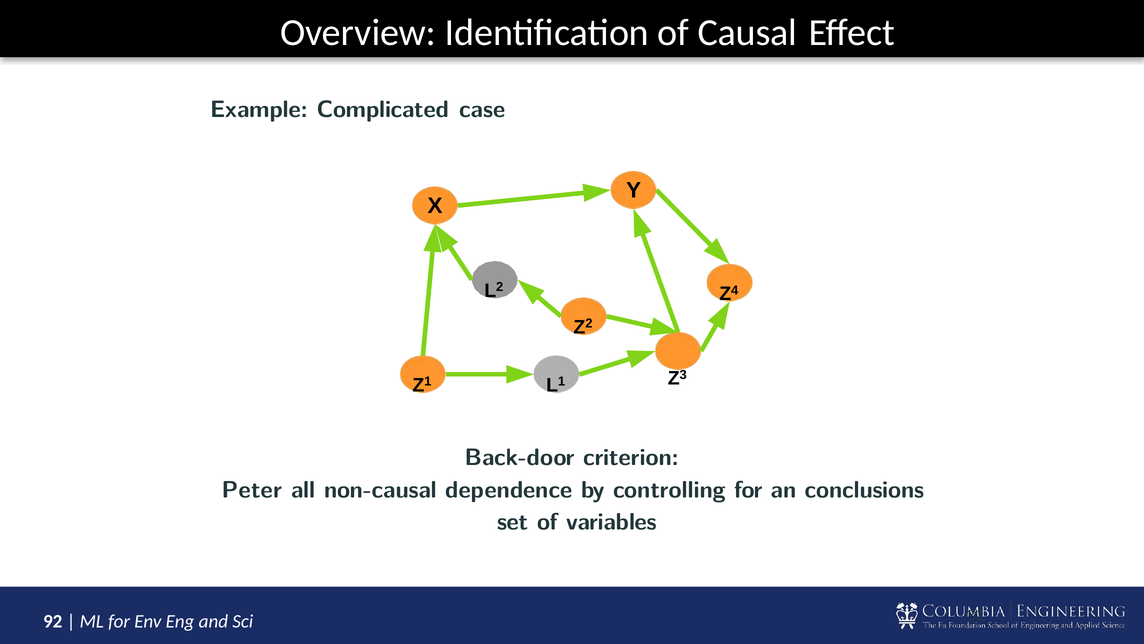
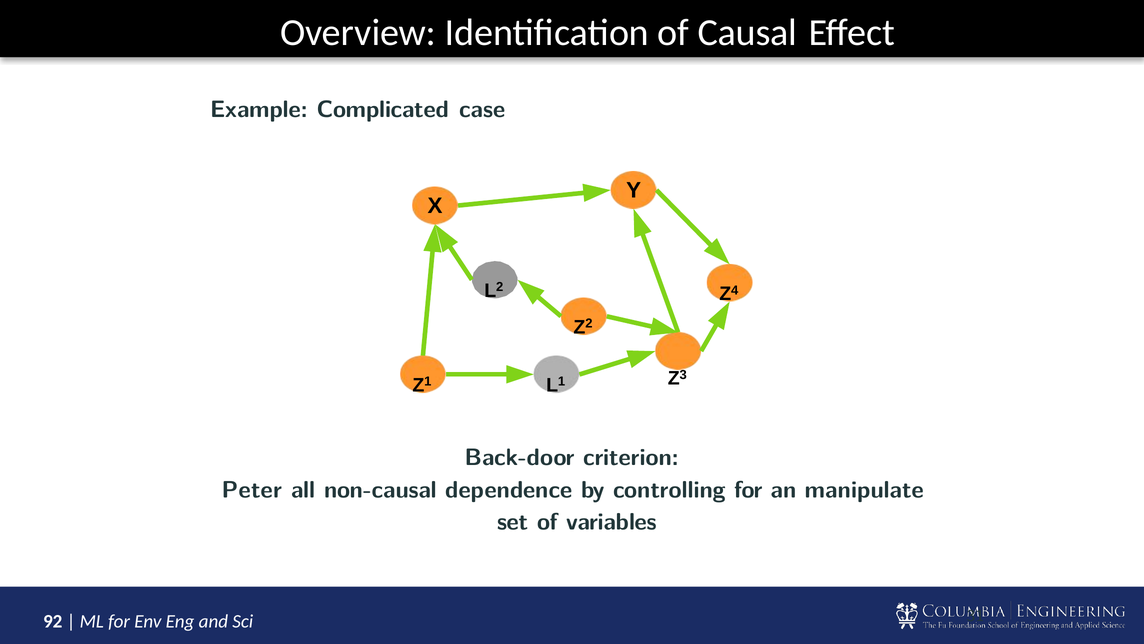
conclusions: conclusions -> manipulate (864, 489)
